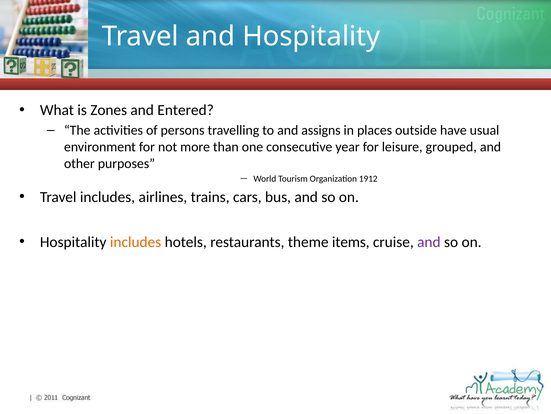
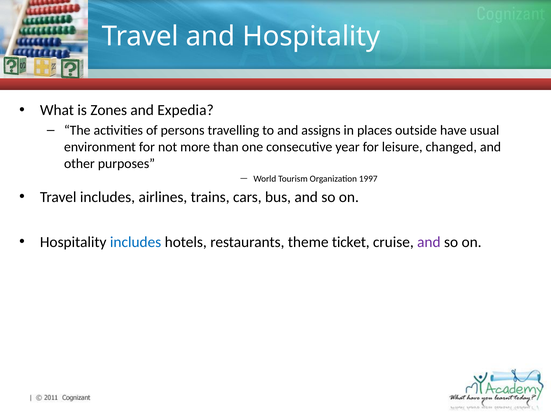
Entered: Entered -> Expedia (186, 110)
grouped: grouped -> changed (451, 147)
1912: 1912 -> 1997 (368, 178)
includes colour: orange -> blue (136, 242)
items: items -> ticket (351, 242)
